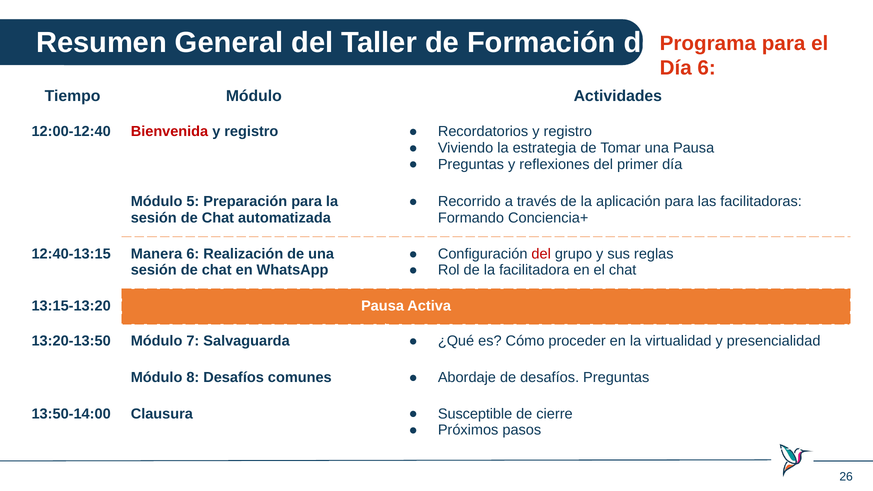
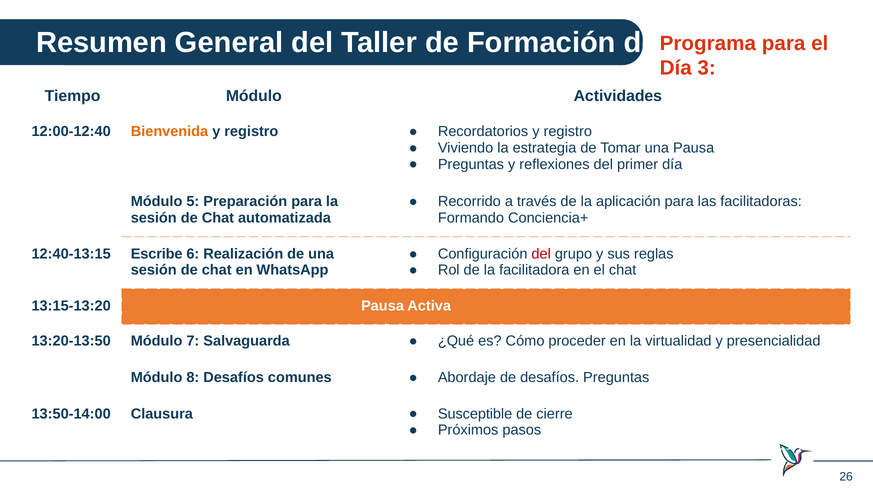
Día 6: 6 -> 3 (707, 68)
Bienvenida colour: red -> orange (169, 132)
Manera: Manera -> Escribe (157, 254)
